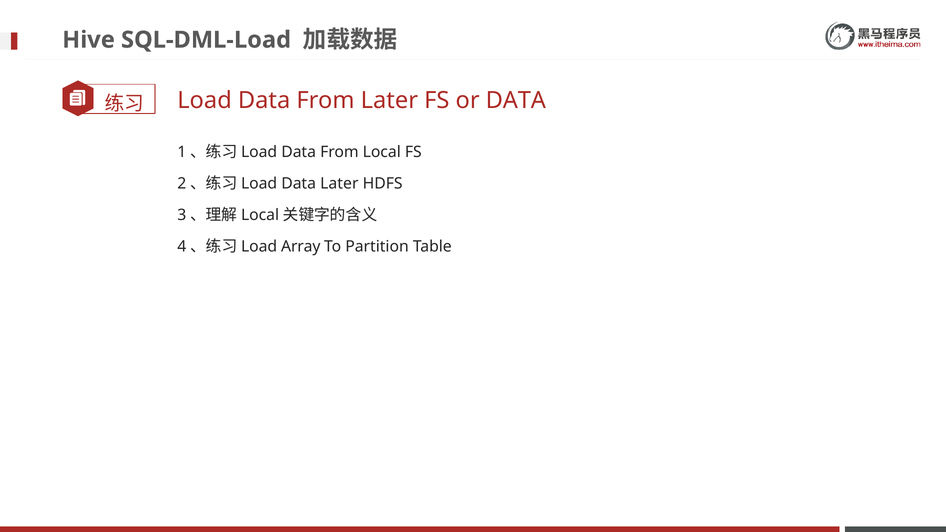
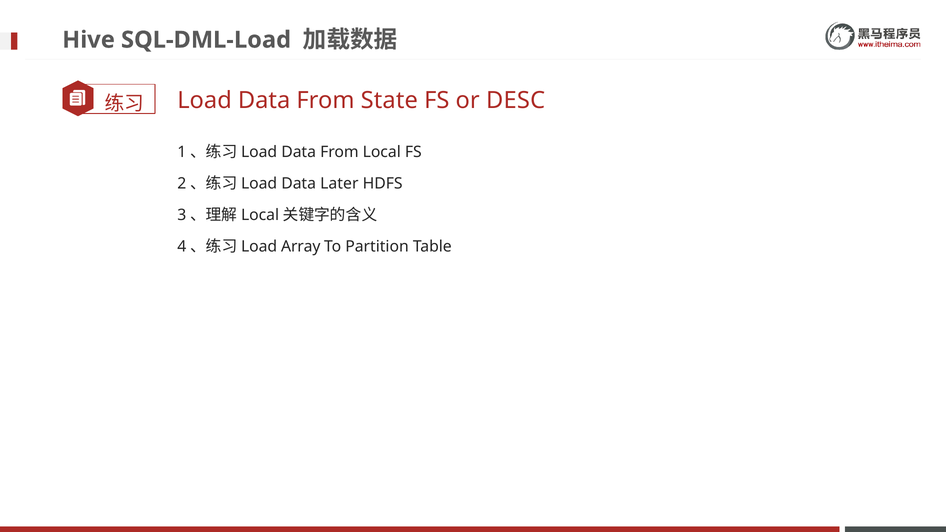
From Later: Later -> State (389, 101)
or DATA: DATA -> DESC (516, 101)
